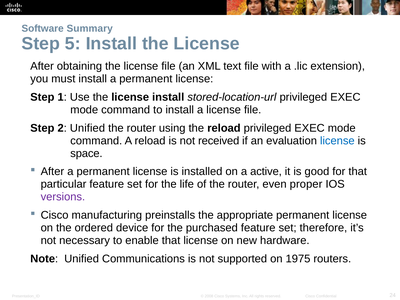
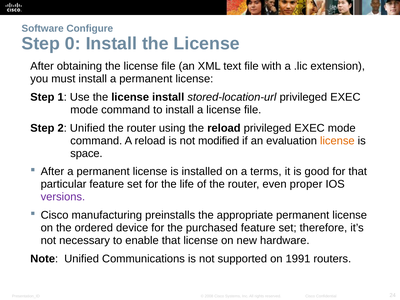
Summary: Summary -> Configure (90, 29)
5: 5 -> 0 (73, 44)
received: received -> modified (219, 141)
license colour: blue -> orange (337, 141)
active: active -> terms (266, 172)
1975: 1975 -> 1991 (298, 259)
